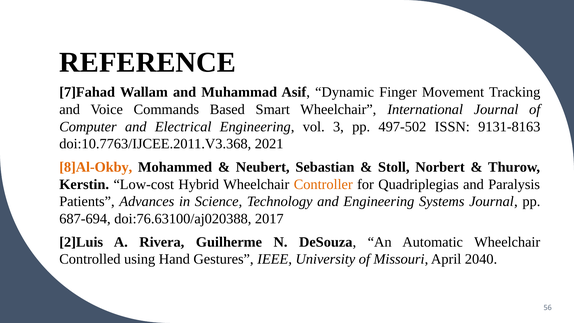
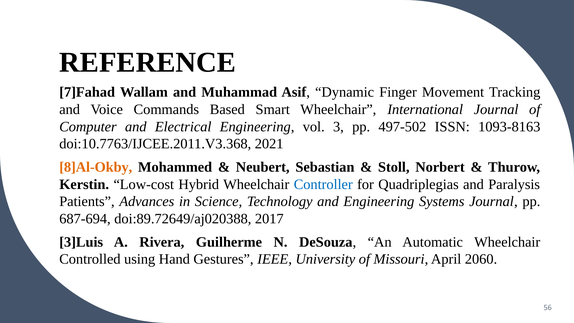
9131-8163: 9131-8163 -> 1093-8163 (509, 127)
Controller colour: orange -> blue (323, 184)
doi:76.63100/aj020388: doi:76.63100/aj020388 -> doi:89.72649/aj020388 (183, 219)
2]Luis: 2]Luis -> 3]Luis (81, 242)
2040: 2040 -> 2060 (481, 259)
